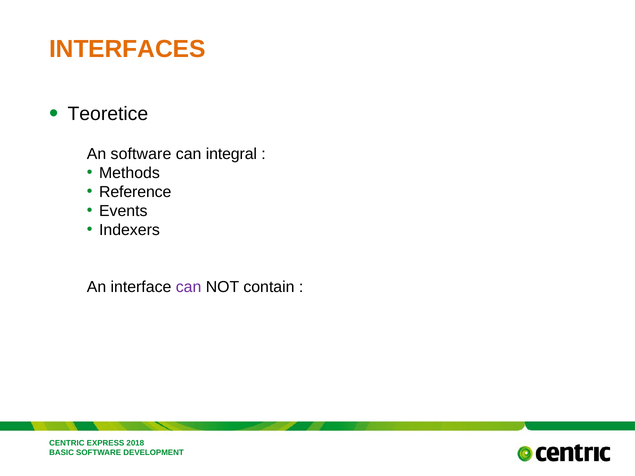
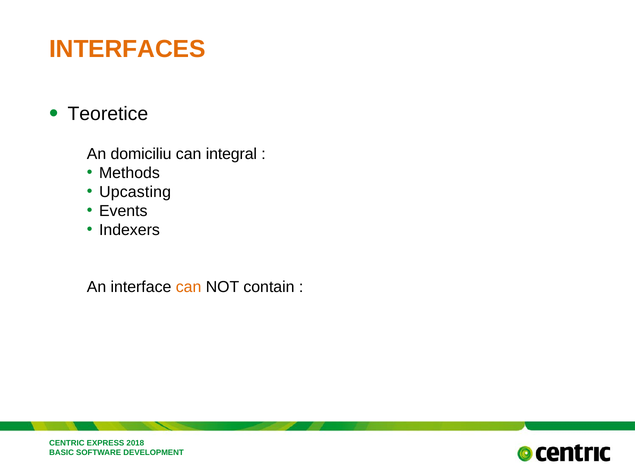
An software: software -> domiciliu (141, 154)
Reference: Reference -> Upcasting (135, 192)
can colour: purple -> orange (189, 287)
